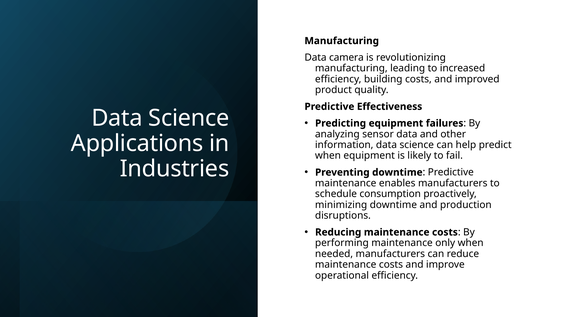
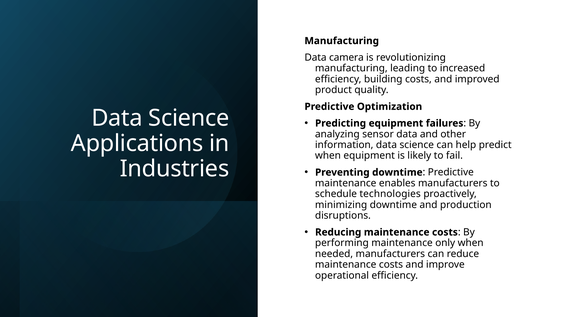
Effectiveness: Effectiveness -> Optimization (390, 106)
consumption: consumption -> technologies (390, 194)
